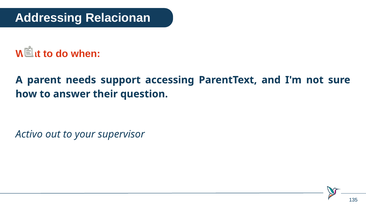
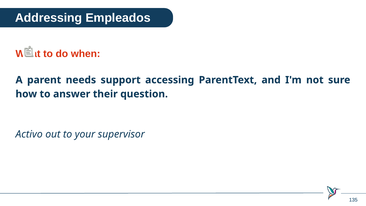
Relacionan: Relacionan -> Empleados (118, 18)
